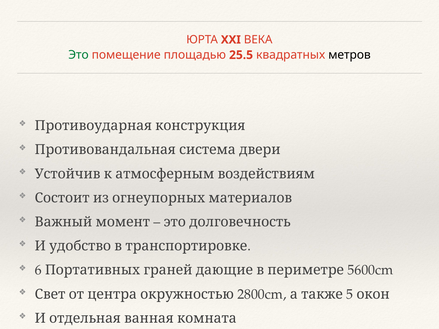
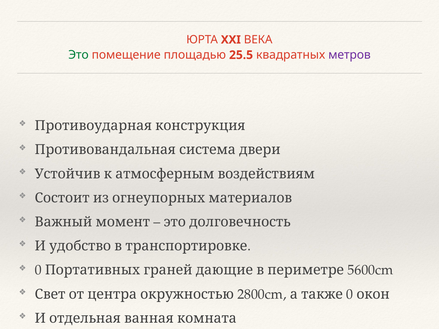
метров colour: black -> purple (349, 55)
6: 6 -> 0 (38, 270)
5: 5 -> 0 (350, 294)
